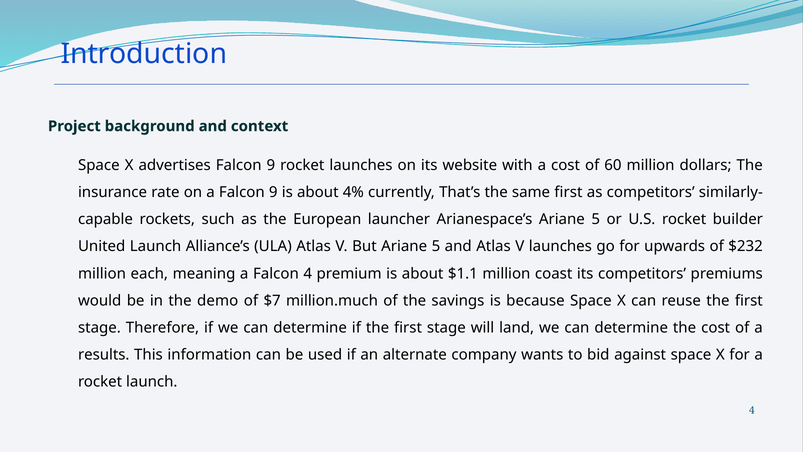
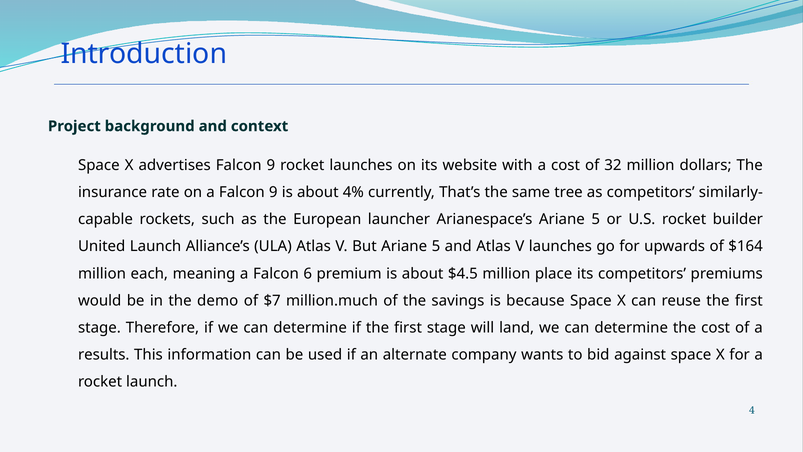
60: 60 -> 32 (613, 165)
same first: first -> tree (569, 192)
$232: $232 -> $164 (746, 246)
Falcon 4: 4 -> 6 (308, 273)
$1.1: $1.1 -> $4.5 (463, 273)
coast: coast -> place (554, 273)
